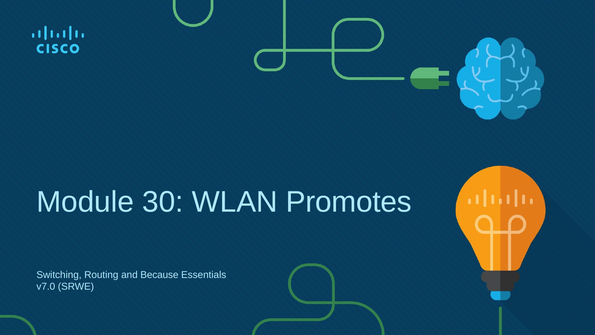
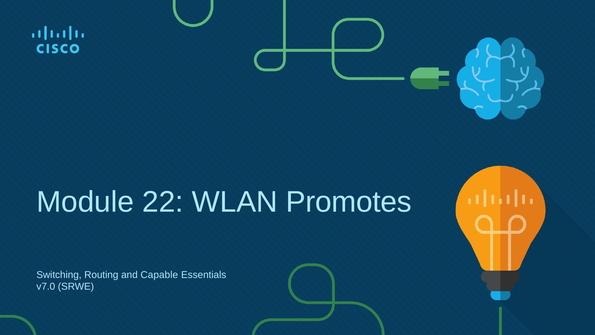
30: 30 -> 22 (163, 202)
Because: Because -> Capable (159, 275)
